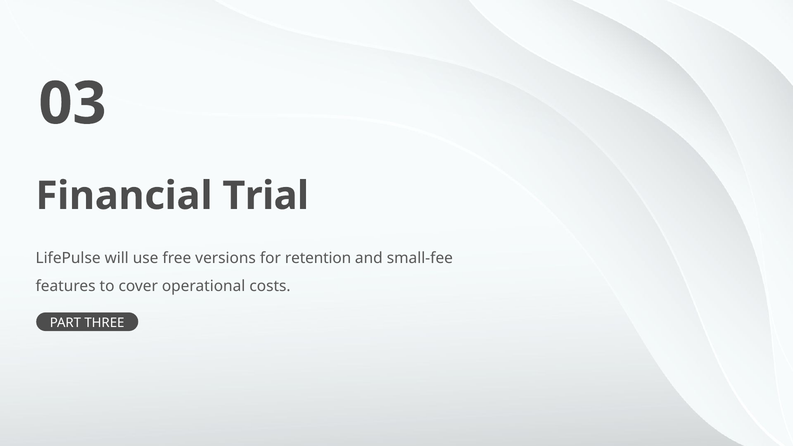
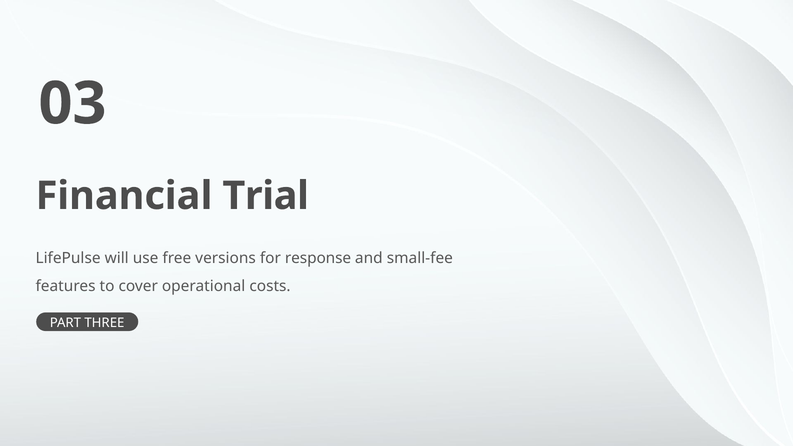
retention: retention -> response (318, 258)
